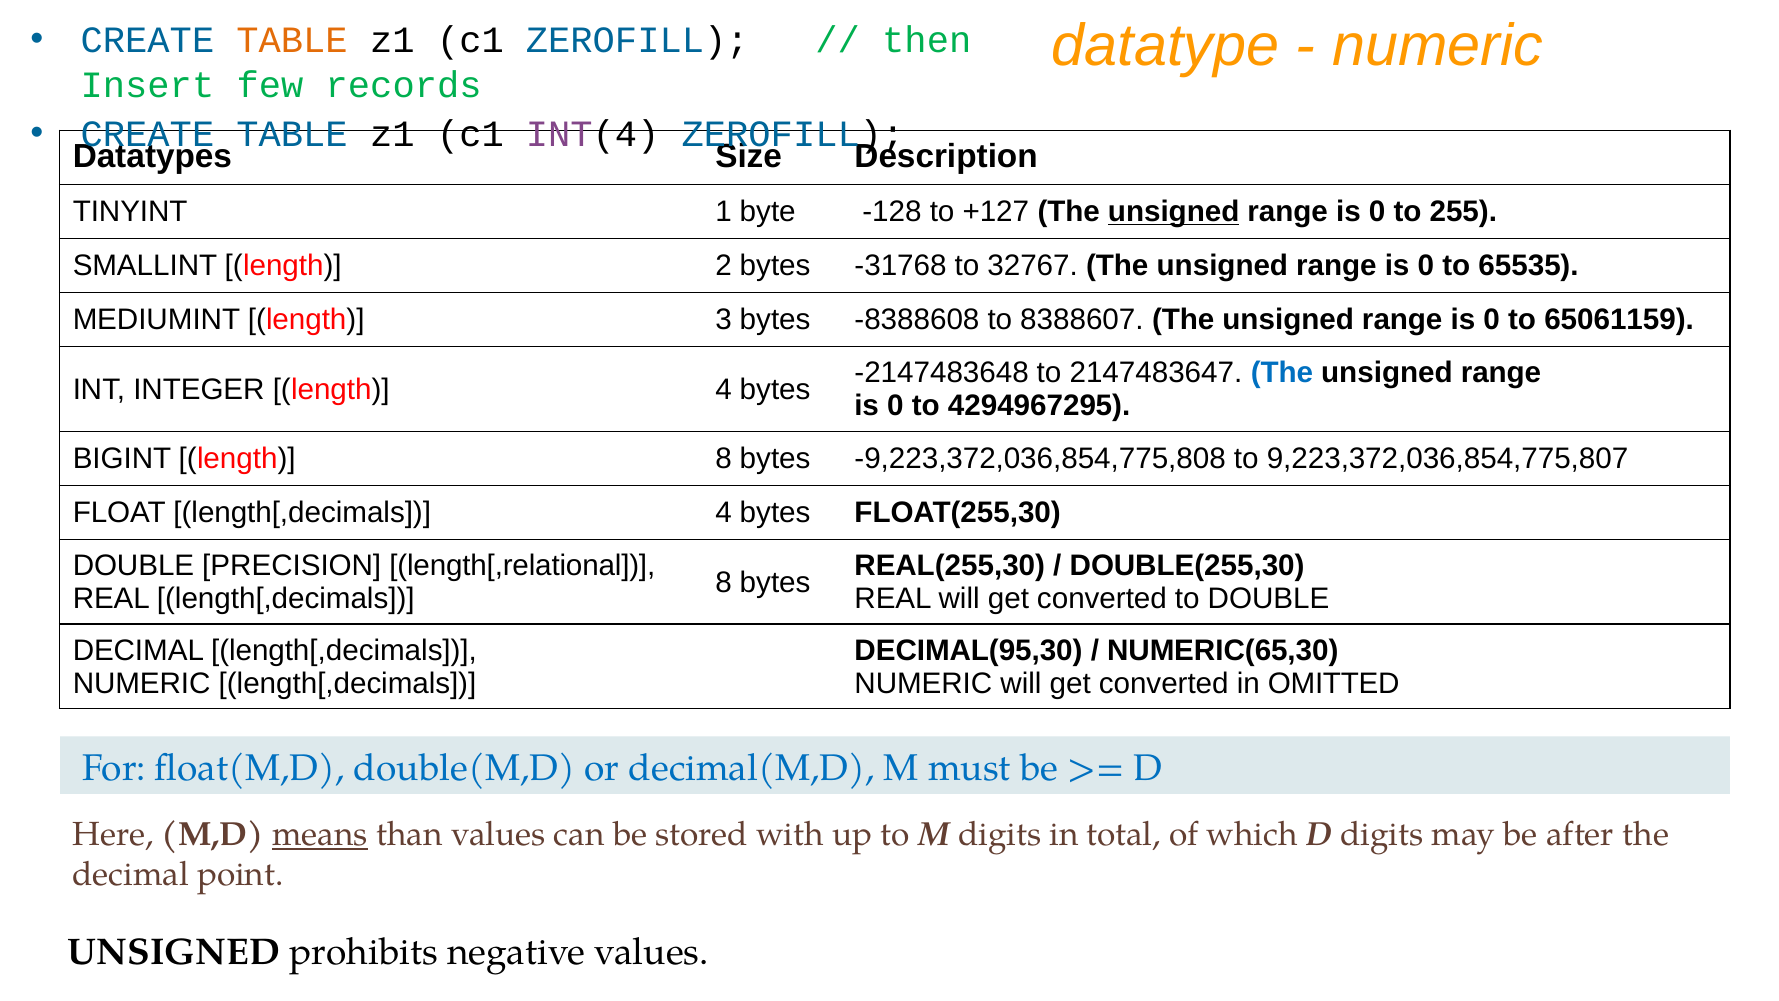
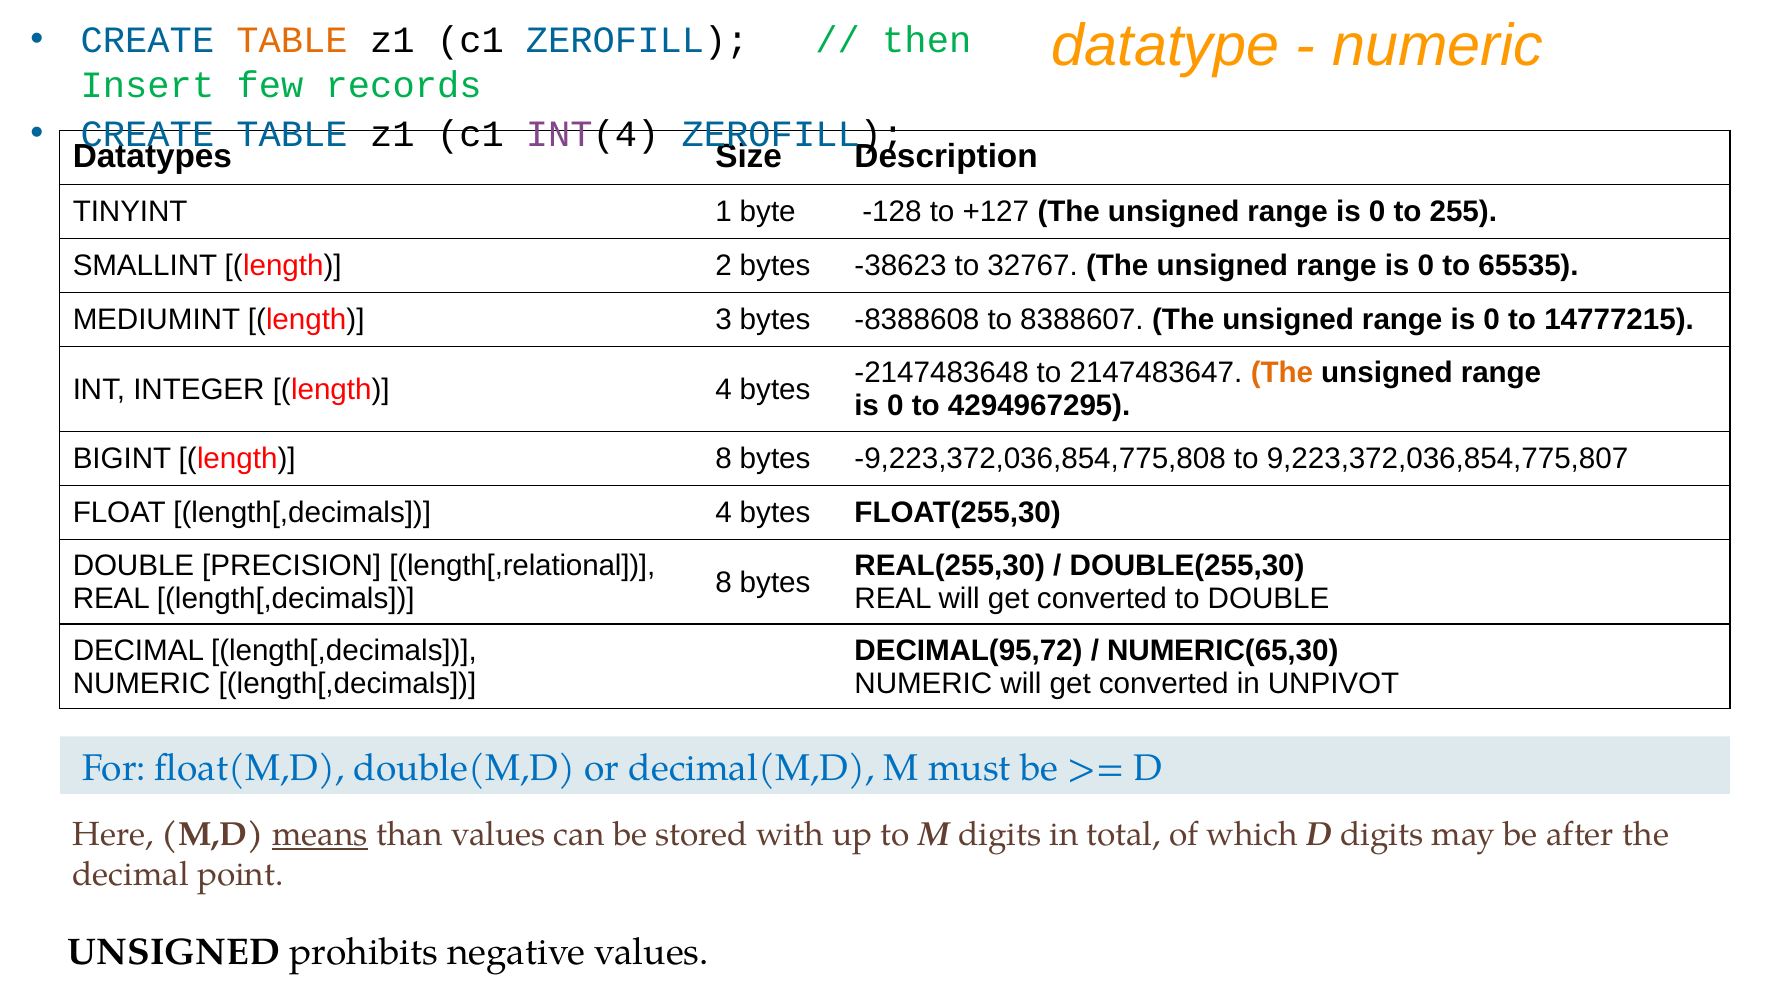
unsigned underline: present -> none (1174, 212)
-31768: -31768 -> -38623 (901, 266)
65061159: 65061159 -> 14777215 (1619, 320)
The colour: blue -> orange (1282, 373)
DECIMAL(95,30: DECIMAL(95,30 -> DECIMAL(95,72 (968, 650)
OMITTED: OMITTED -> UNPIVOT (1334, 683)
